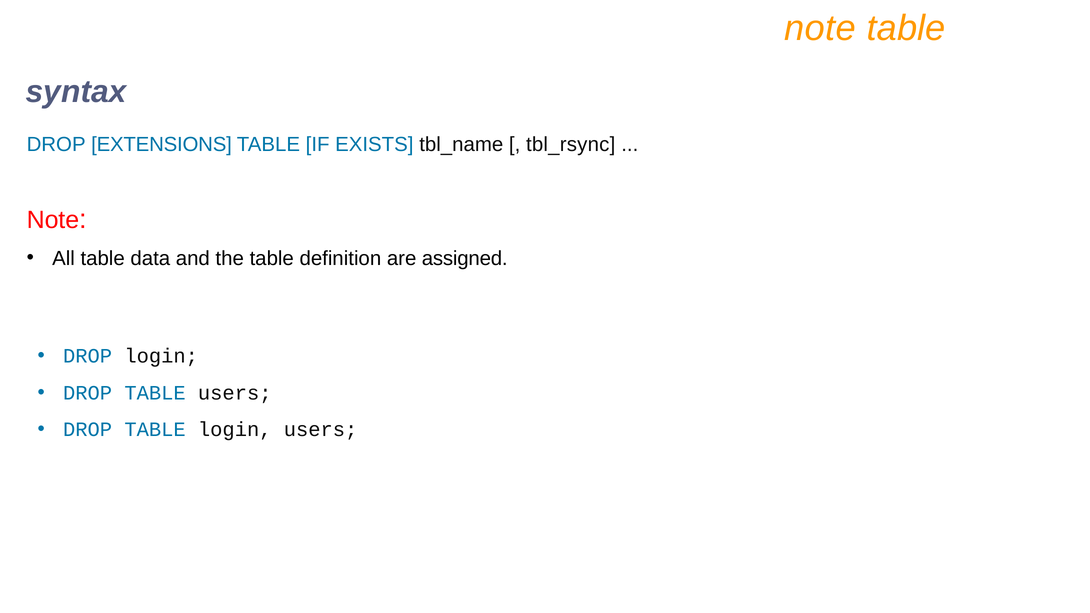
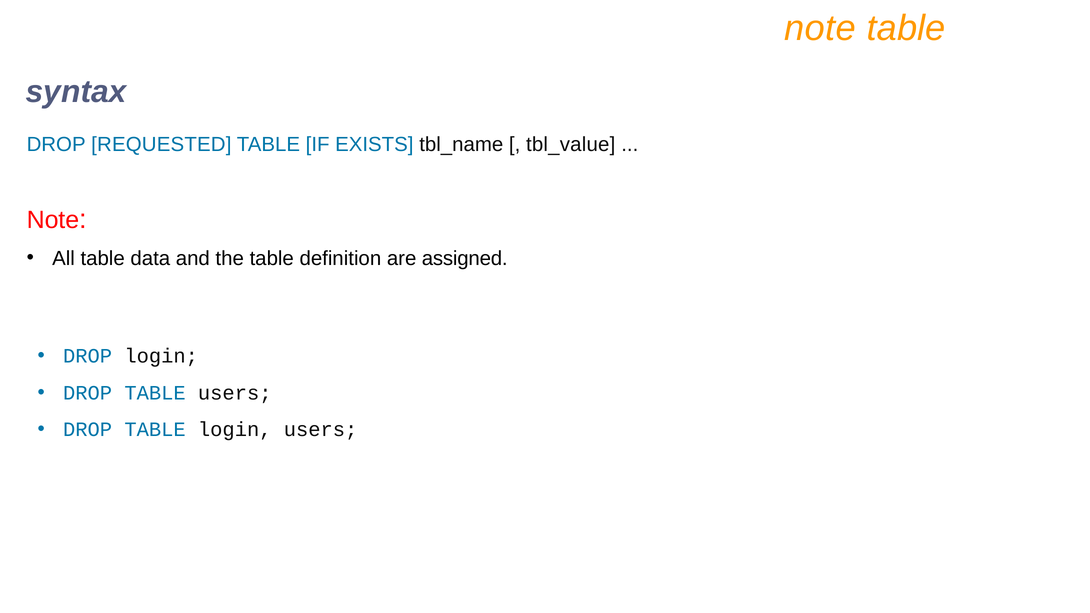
EXTENSIONS: EXTENSIONS -> REQUESTED (161, 145)
tbl_rsync: tbl_rsync -> tbl_value (571, 145)
